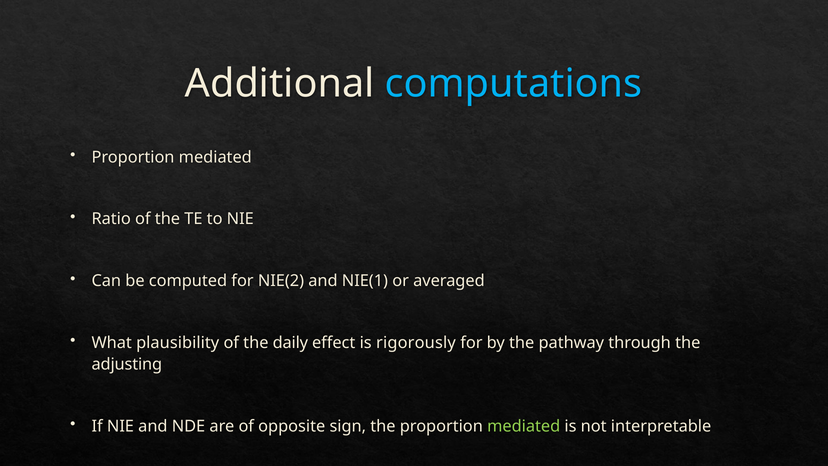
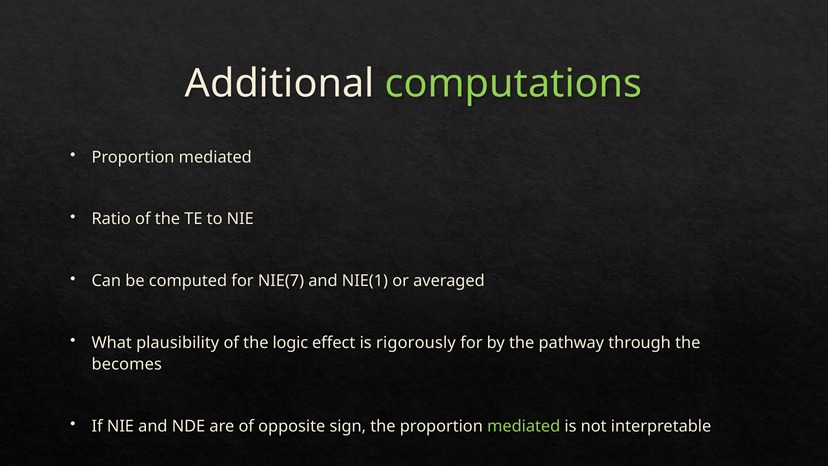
computations colour: light blue -> light green (514, 84)
NIE(2: NIE(2 -> NIE(7 (281, 281)
daily: daily -> logic (290, 343)
adjusting: adjusting -> becomes (127, 364)
